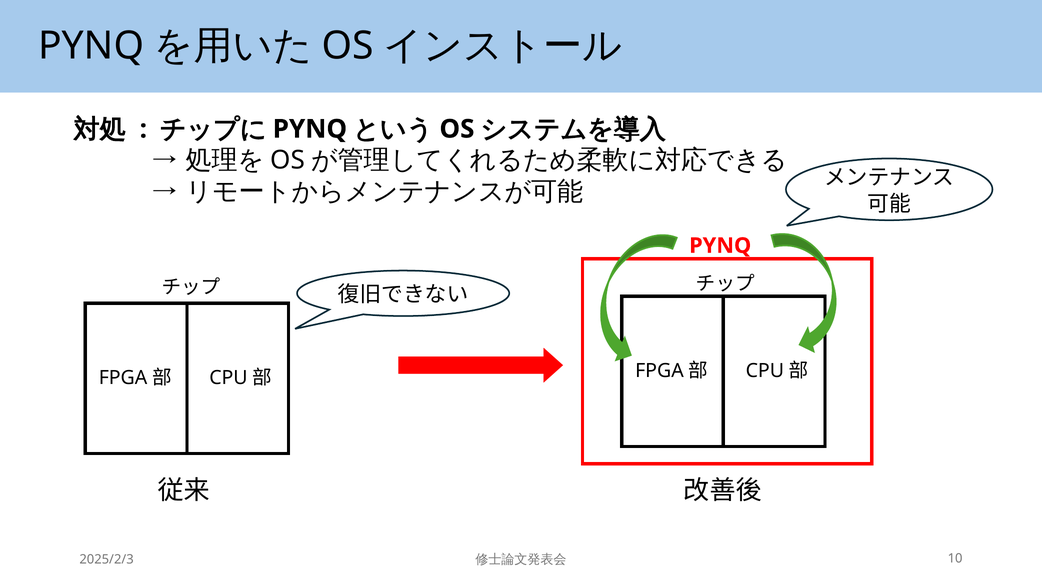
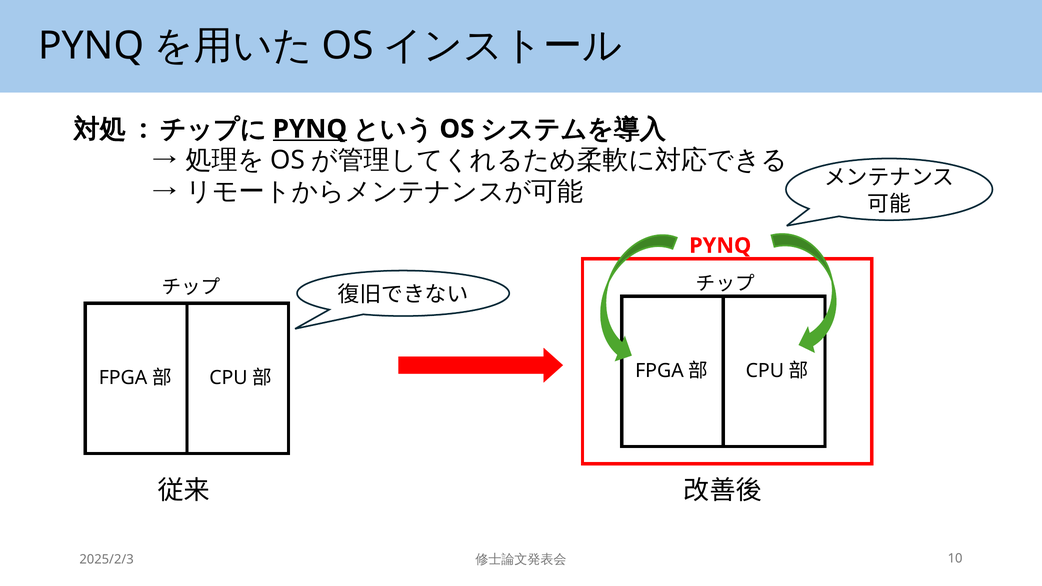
PYNQ underline: none -> present (310, 129)
